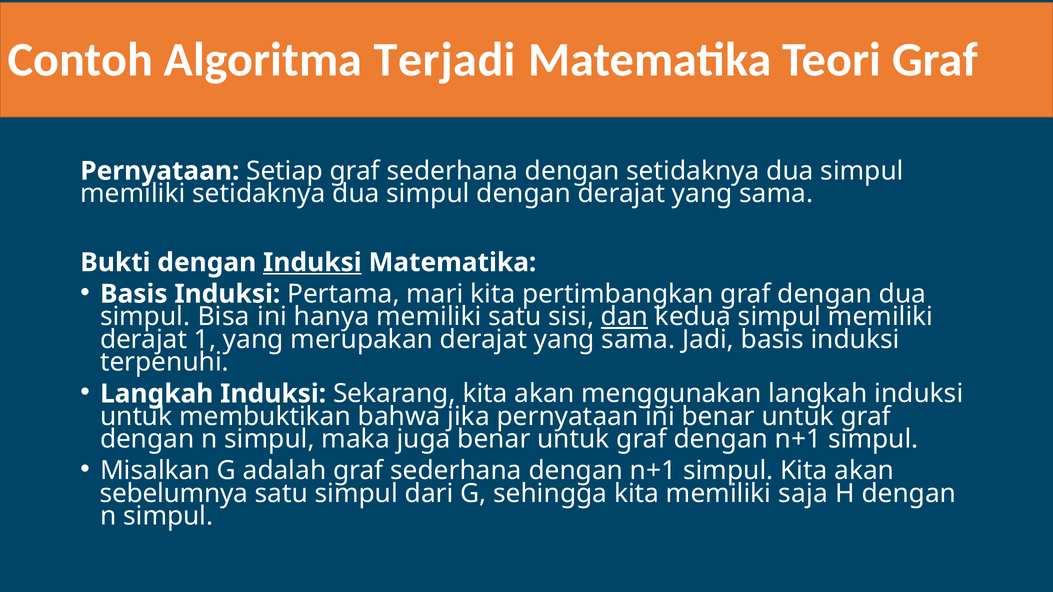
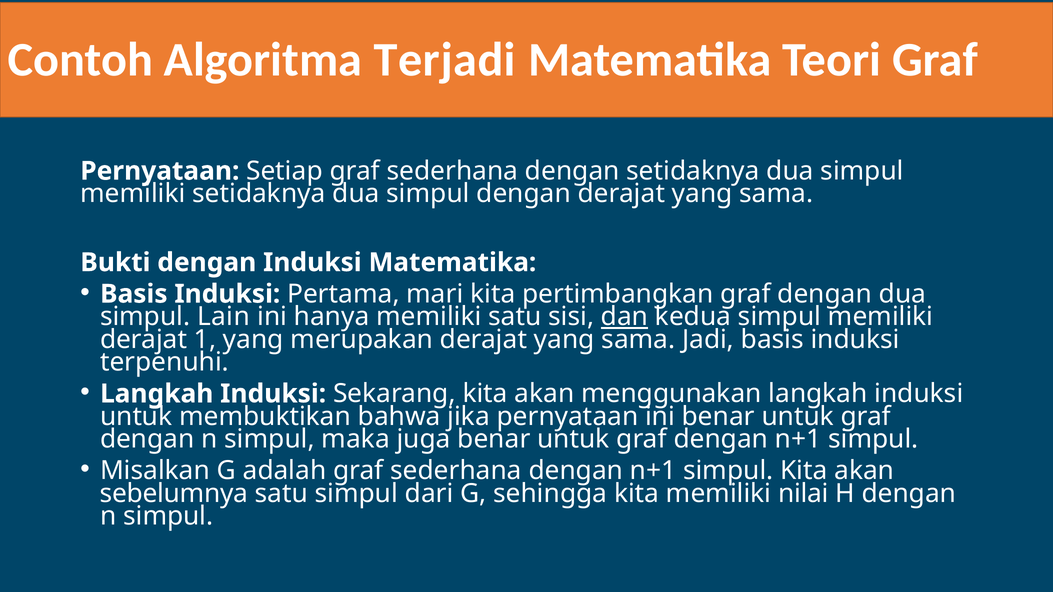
Induksi underline: present -> none (312, 263)
Bisa: Bisa -> Lain (224, 317)
saja: saja -> nilai (803, 494)
